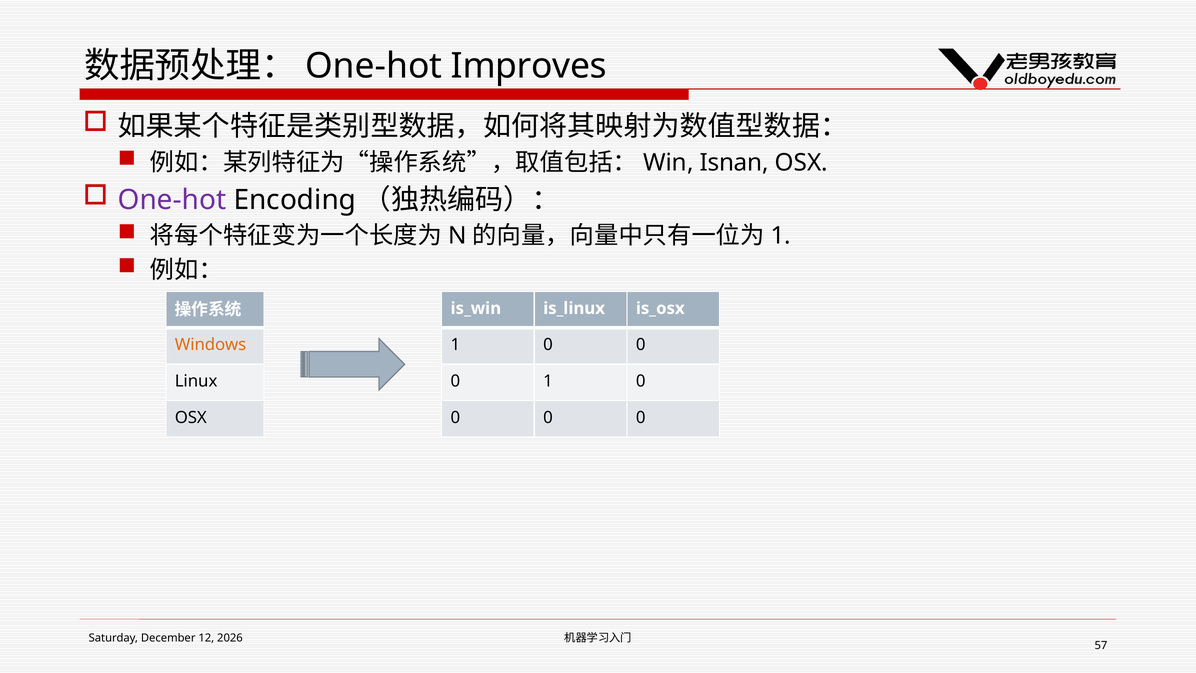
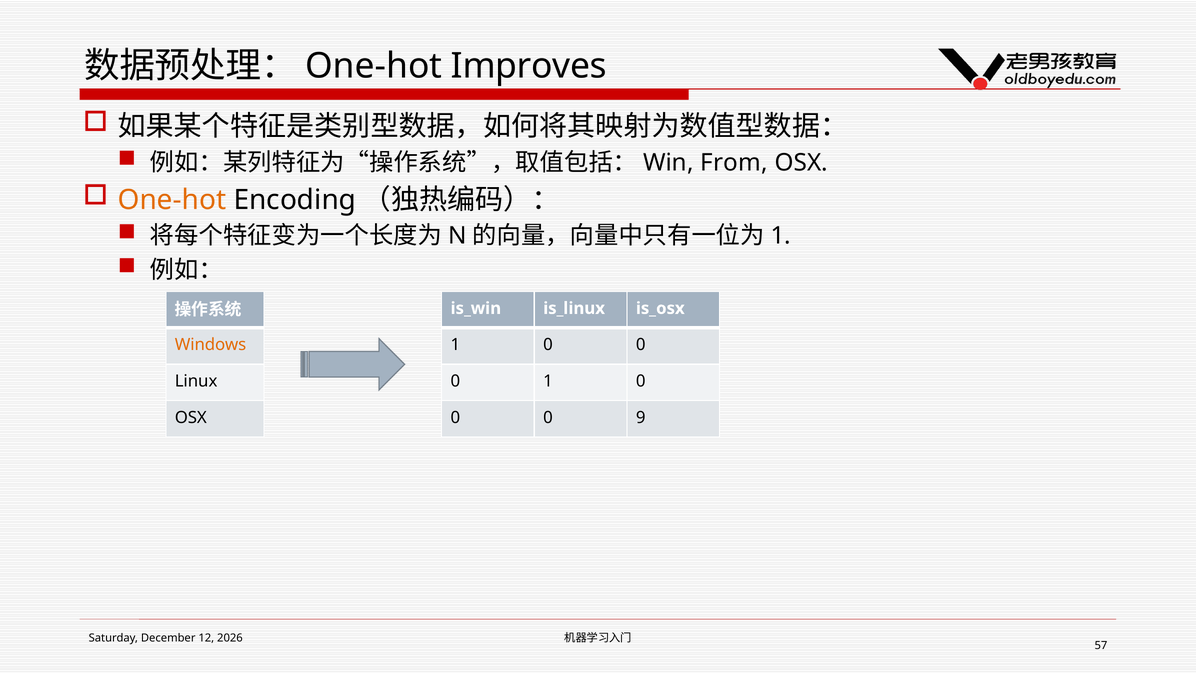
Isnan: Isnan -> From (734, 163)
One-hot colour: purple -> orange (172, 200)
0: 0 -> 9 (641, 417)
